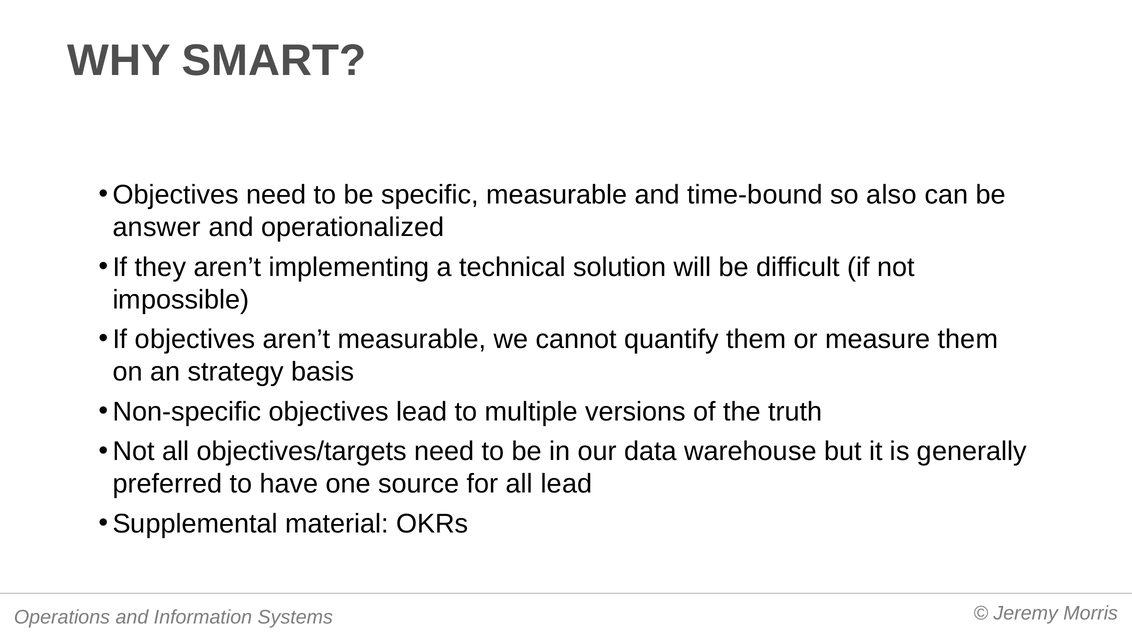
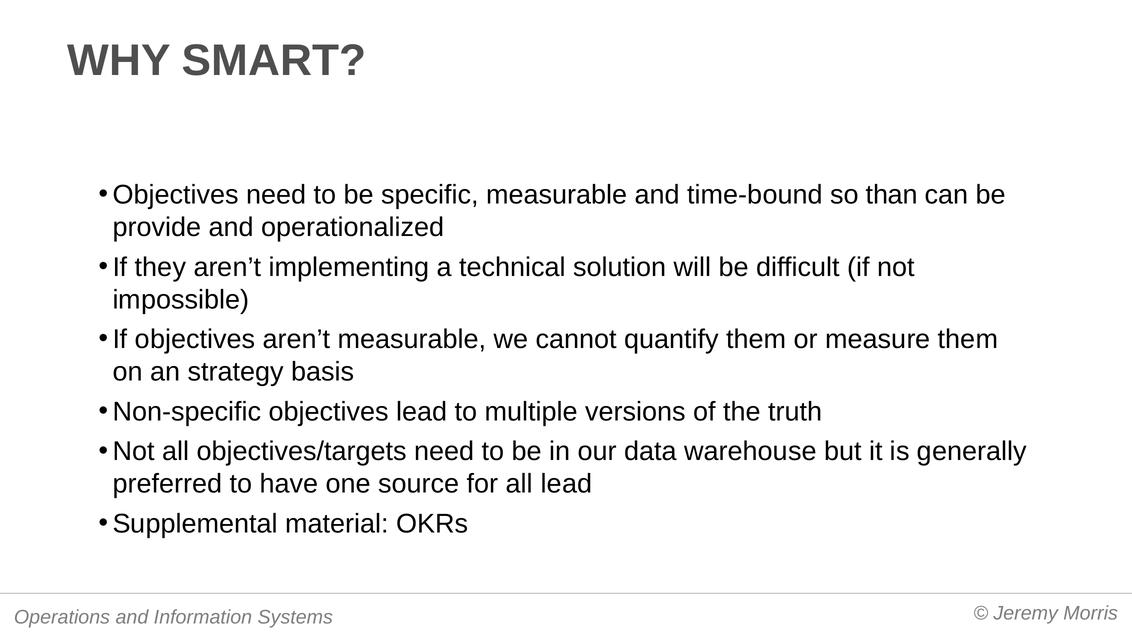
also: also -> than (892, 195)
answer: answer -> provide (157, 227)
